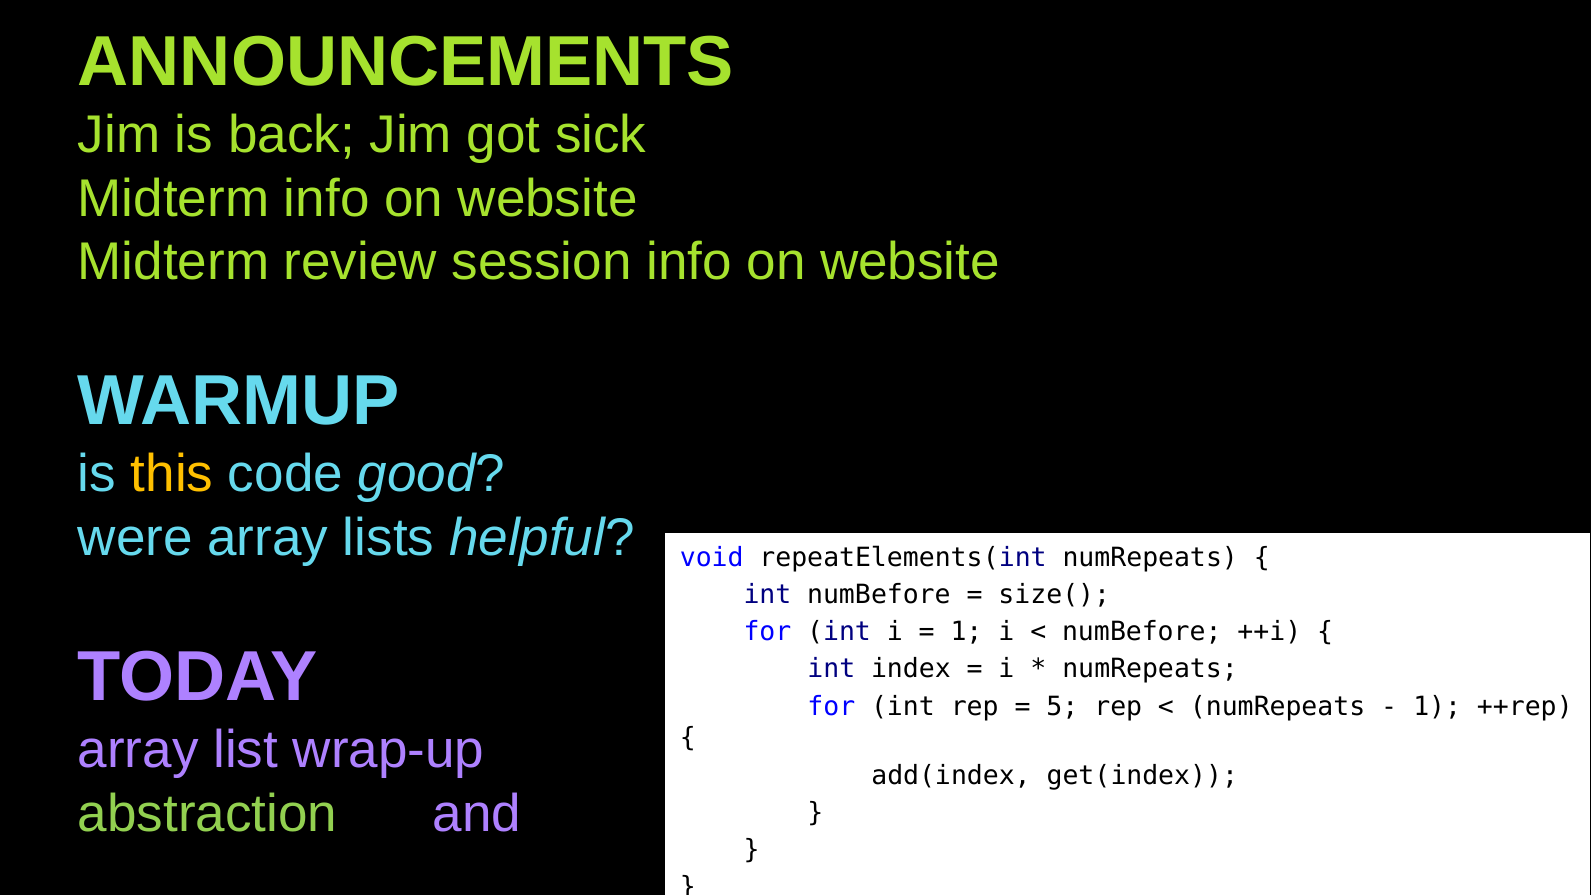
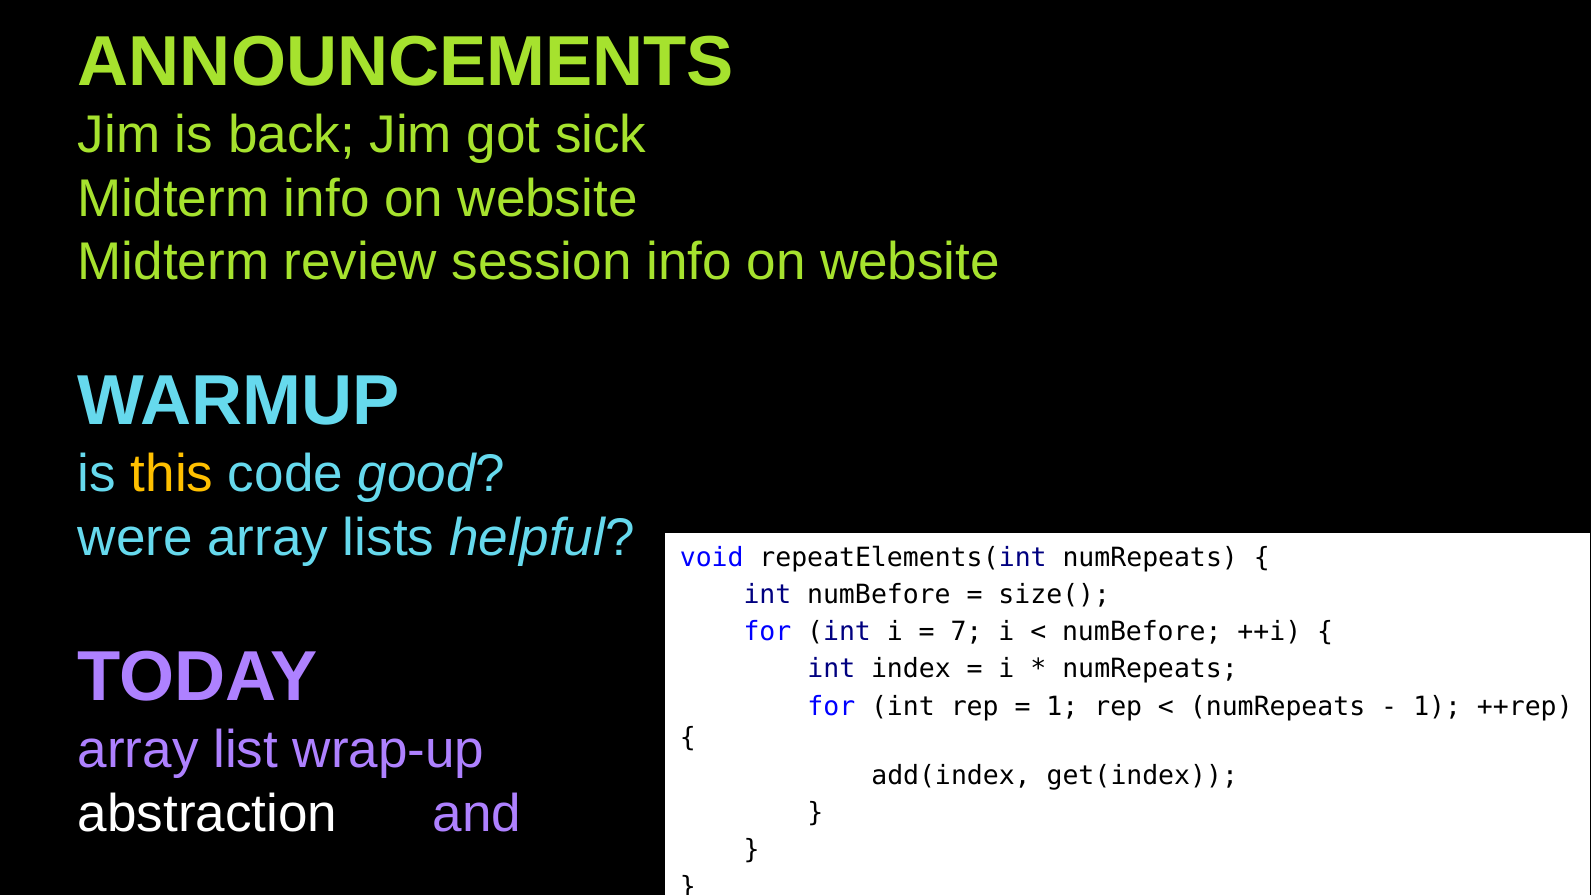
1: 1 -> 7 (966, 632)
5: 5 -> 1 (1062, 706)
abstraction colour: light green -> white (208, 814)
